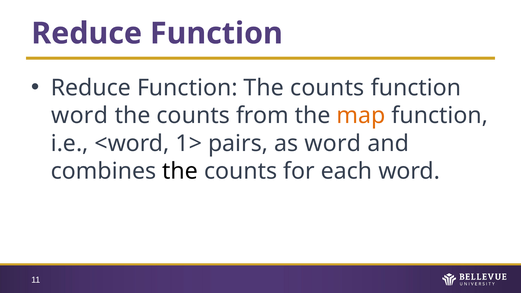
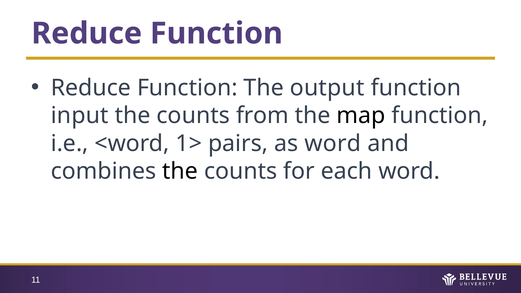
Function The counts: counts -> output (327, 88)
word: word -> input (80, 116)
map colour: orange -> black (361, 116)
